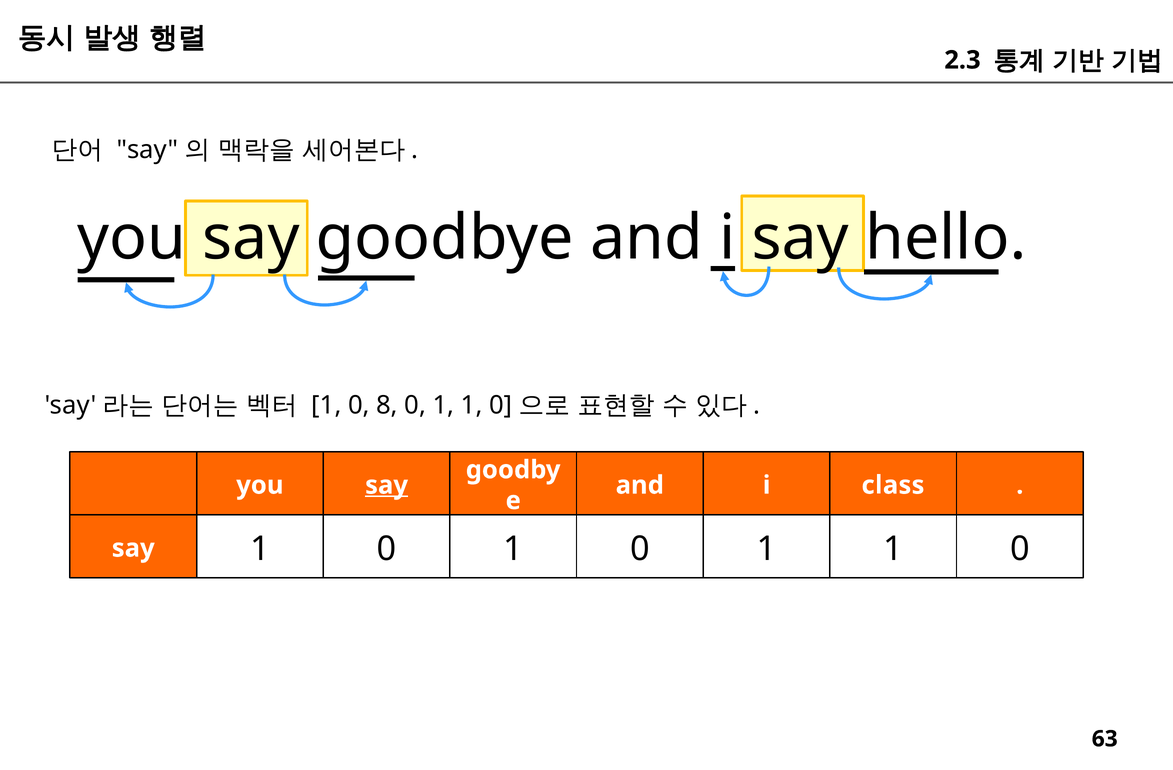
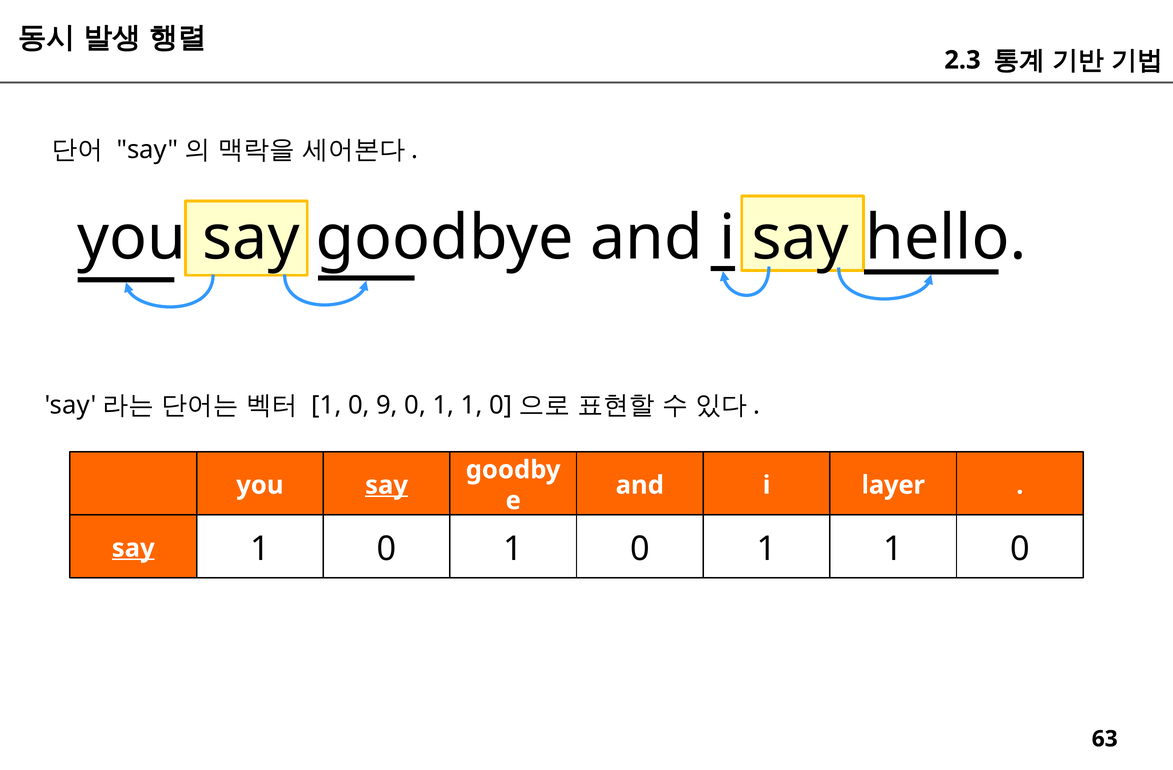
8: 8 -> 9 (387, 406)
class: class -> layer (893, 486)
say underline: none -> present (133, 549)
